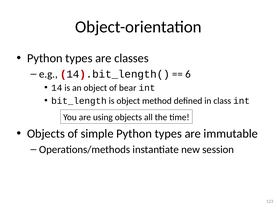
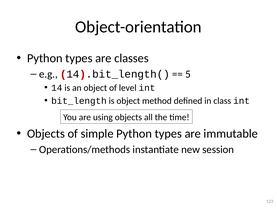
6: 6 -> 5 (188, 74)
bear: bear -> level (128, 88)
